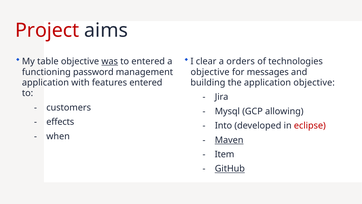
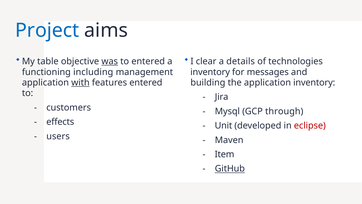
Project colour: red -> blue (47, 30)
orders: orders -> details (241, 61)
password: password -> including (93, 72)
objective: objective -> inventory (210, 72)
with underline: none -> present (80, 82)
application objective: objective -> inventory (314, 82)
allowing: allowing -> through (284, 111)
Into: Into -> Unit (223, 125)
when: when -> users (58, 136)
Maven underline: present -> none (229, 140)
